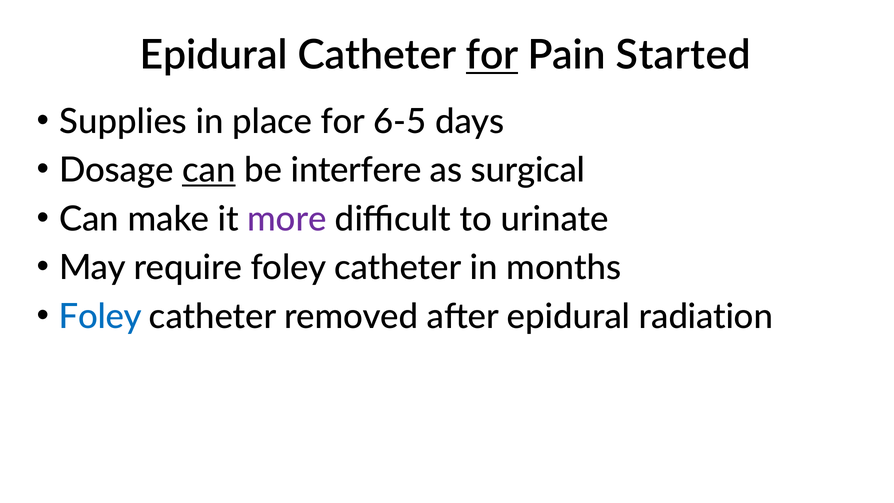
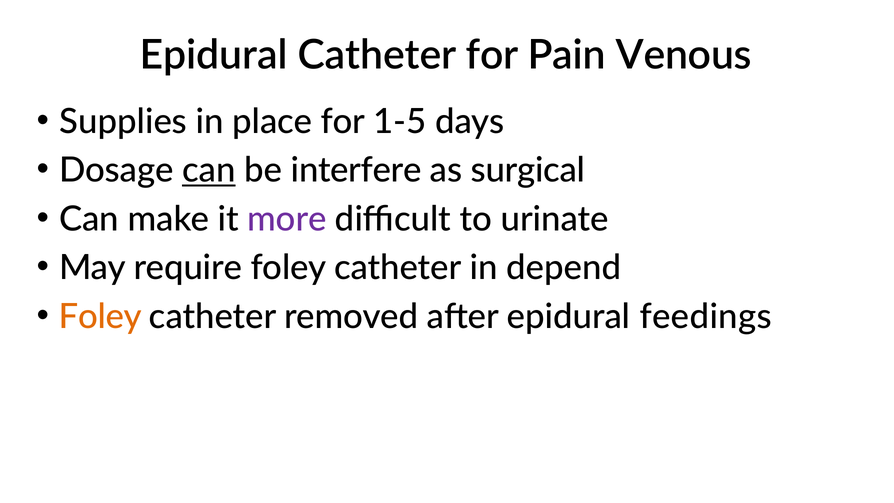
for underline: present -> none (492, 55)
Started: Started -> Venous (684, 55)
6-5: 6-5 -> 1-5 (400, 122)
months: months -> depend (564, 268)
Foley colour: blue -> orange (100, 317)
radiation: radiation -> feedings (706, 317)
